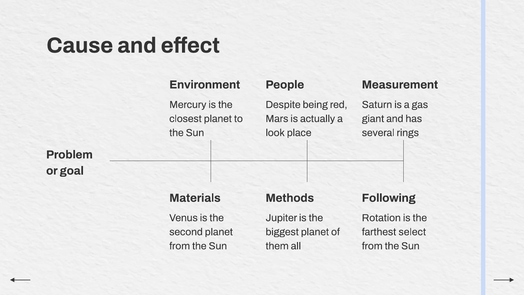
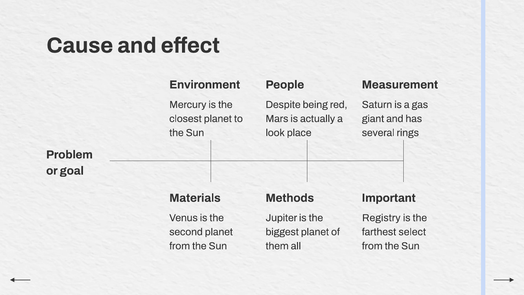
Following: Following -> Important (389, 198)
Rotation: Rotation -> Registry (381, 218)
